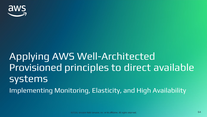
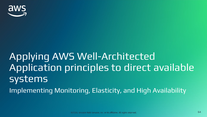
Provisioned: Provisioned -> Application (36, 67)
